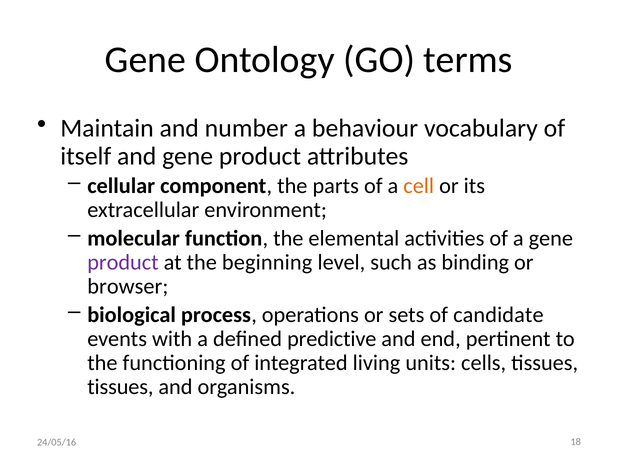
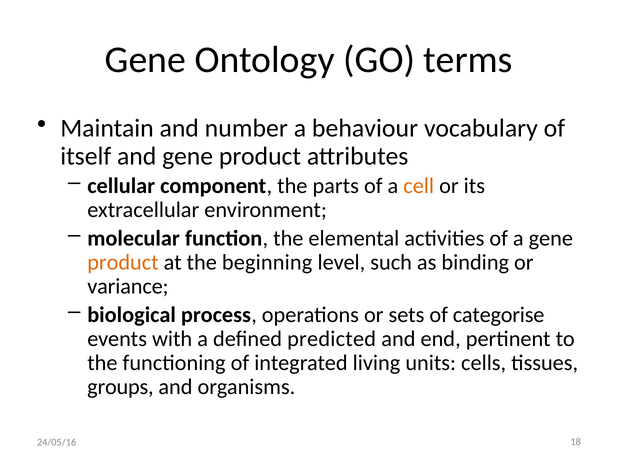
product colour: purple -> orange (123, 263)
browser: browser -> variance (128, 287)
candidate: candidate -> categorise (499, 315)
predictive: predictive -> predicted (332, 339)
tissues: tissues -> groups (120, 388)
